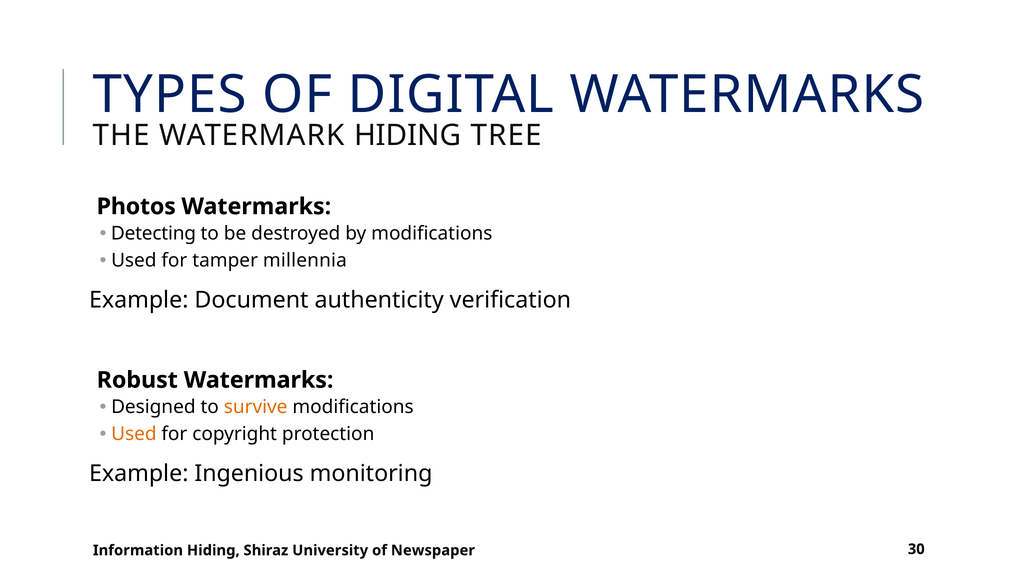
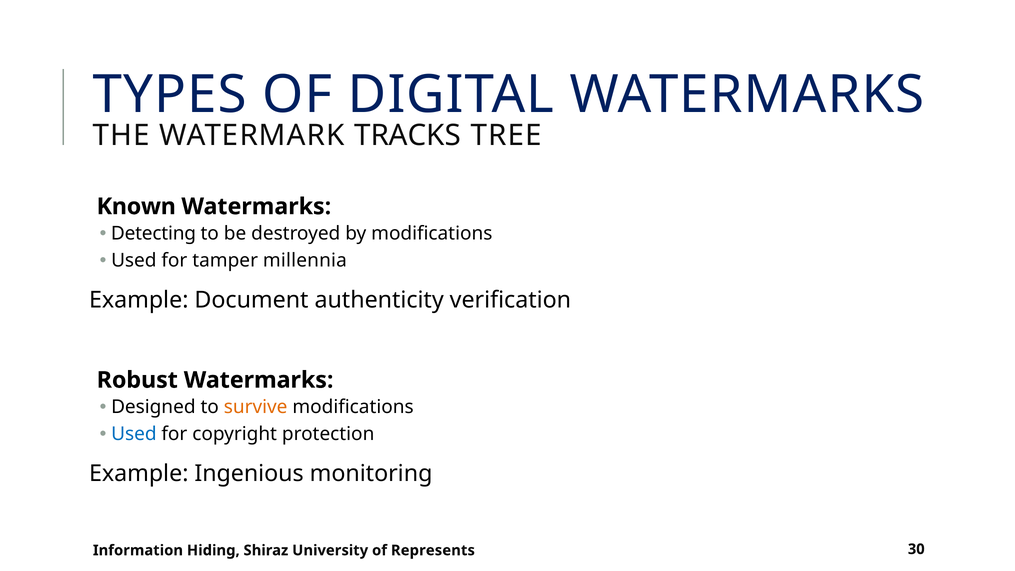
WATERMARK HIDING: HIDING -> TRACKS (408, 135)
Photos: Photos -> Known (136, 207)
Used colour: orange -> blue (134, 434)
Newspaper: Newspaper -> Represents (433, 550)
